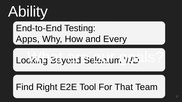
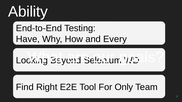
Apps: Apps -> Have (28, 39)
That: That -> Only (124, 87)
